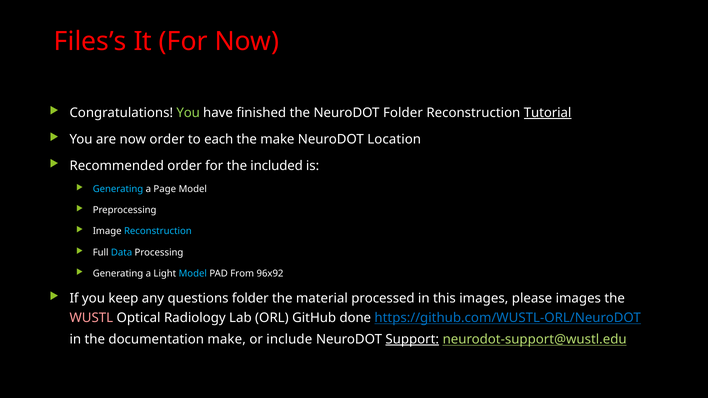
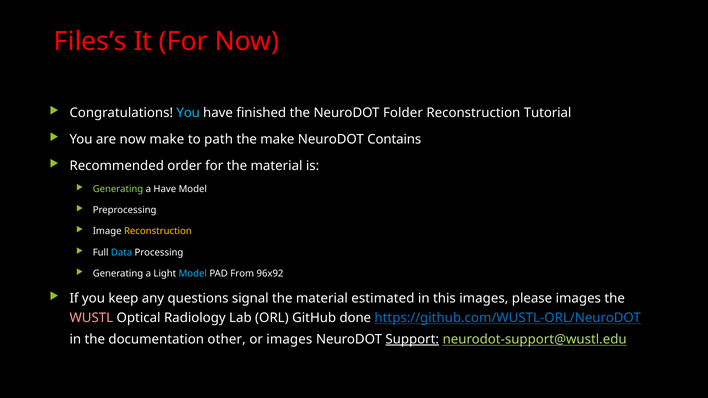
You colour: light green -> light blue (188, 113)
Tutorial underline: present -> none (548, 113)
now order: order -> make (167, 139)
each: each -> path (219, 139)
Location: Location -> Contains (394, 139)
for the included: included -> material (277, 166)
Generating colour: light blue -> light green (118, 189)
a Page: Page -> Have (165, 189)
Reconstruction colour: light blue -> yellow (158, 231)
questions folder: folder -> signal (250, 298)
processed: processed -> estimated (383, 298)
documentation make: make -> other (227, 340)
or include: include -> images (289, 340)
